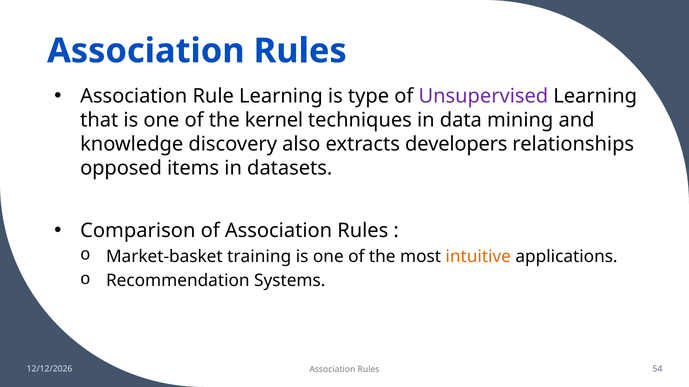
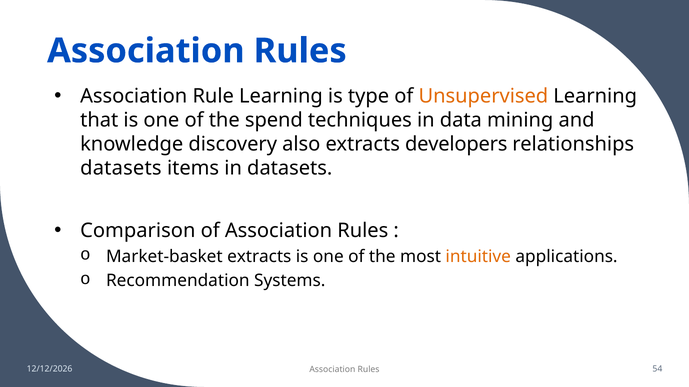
Unsupervised colour: purple -> orange (483, 96)
kernel: kernel -> spend (274, 120)
opposed: opposed -> datasets (121, 169)
Market-basket training: training -> extracts (259, 257)
